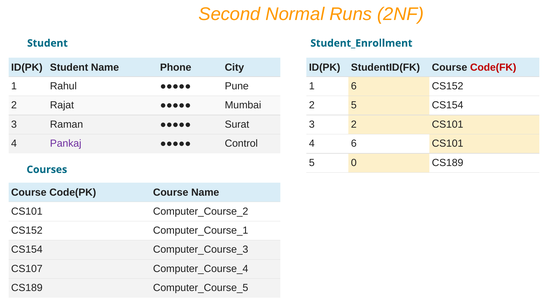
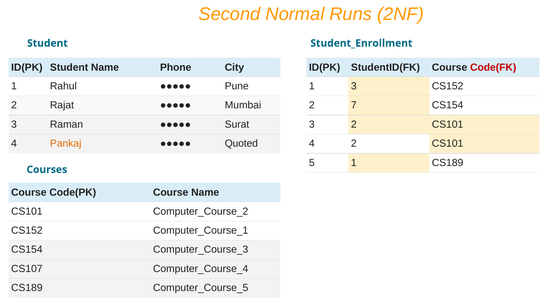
1 6: 6 -> 3 (354, 86)
2 5: 5 -> 7 (354, 105)
Pankaj colour: purple -> orange (66, 144)
Control: Control -> Quoted (241, 144)
4 6: 6 -> 2 (354, 144)
5 0: 0 -> 1 (354, 163)
